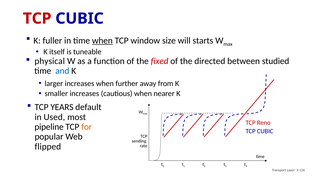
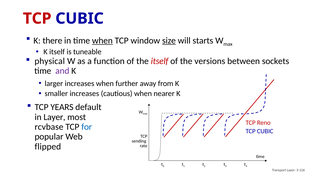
fuller: fuller -> there (52, 41)
size underline: none -> present (169, 41)
the fixed: fixed -> itself (160, 61)
directed: directed -> versions (210, 61)
studied: studied -> sockets (276, 61)
and colour: blue -> purple (62, 71)
in Used: Used -> Layer (54, 117)
pipeline: pipeline -> rcvbase (49, 127)
for colour: orange -> blue (87, 127)
